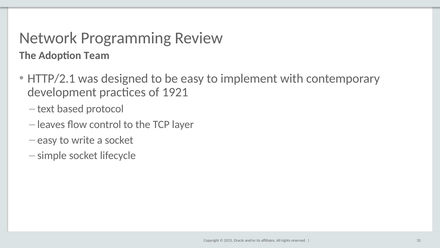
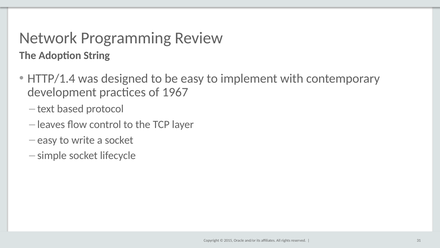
Team: Team -> String (97, 55)
HTTP/2.1: HTTP/2.1 -> HTTP/1.4 (51, 78)
1921: 1921 -> 1967 (175, 92)
